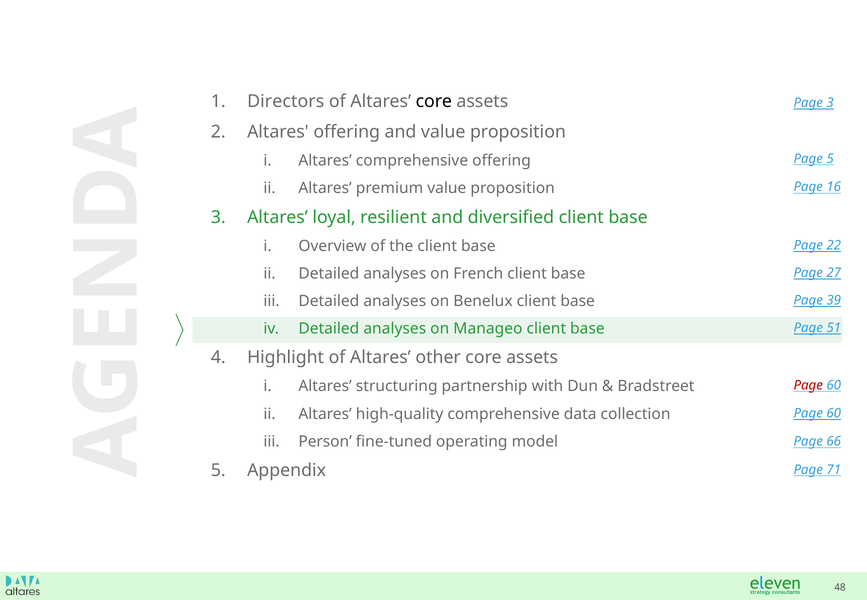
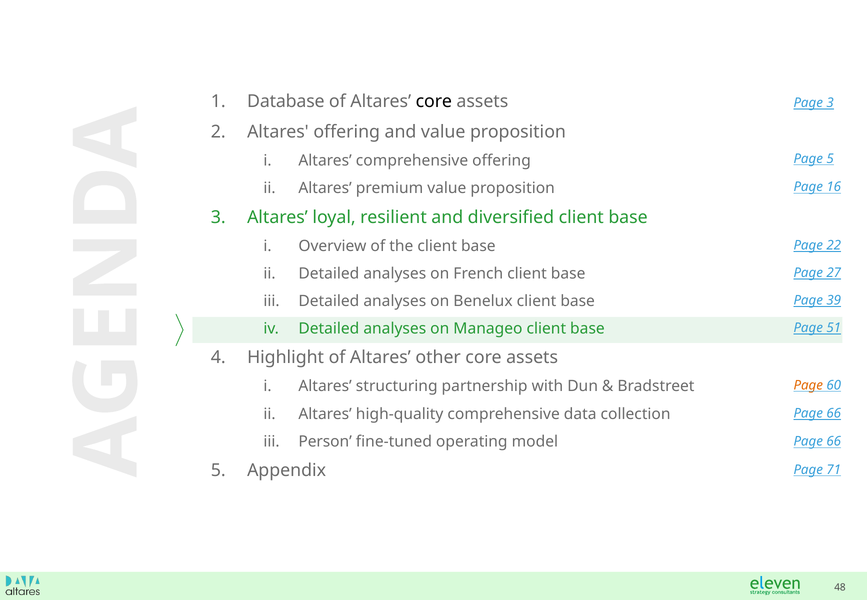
Directors: Directors -> Database (286, 102)
Page colour: red -> orange (808, 385)
60: 60 -> 66 (834, 414)
